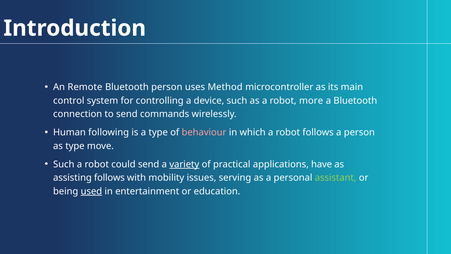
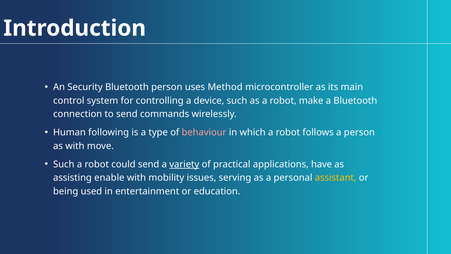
Remote: Remote -> Security (85, 87)
more: more -> make (311, 101)
as type: type -> with (75, 146)
assisting follows: follows -> enable (109, 178)
assistant colour: light green -> yellow (336, 178)
used underline: present -> none (91, 191)
